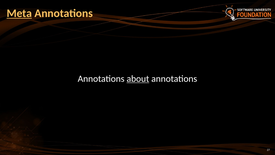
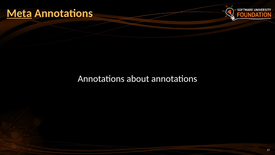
about underline: present -> none (138, 79)
